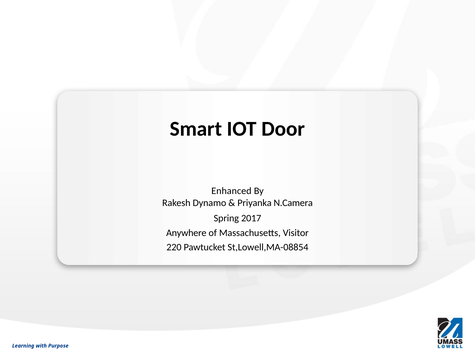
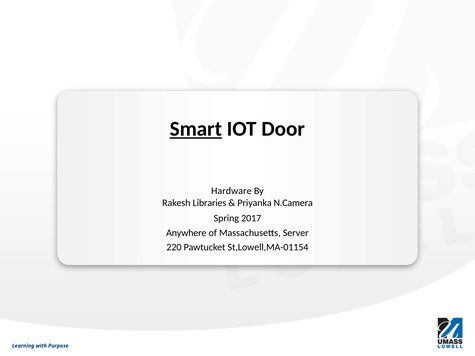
Smart underline: none -> present (196, 129)
Enhanced: Enhanced -> Hardware (231, 191)
Dynamo: Dynamo -> Libraries (210, 203)
Visitor: Visitor -> Server (296, 233)
St,Lowell,MA-08854: St,Lowell,MA-08854 -> St,Lowell,MA-01154 (268, 248)
